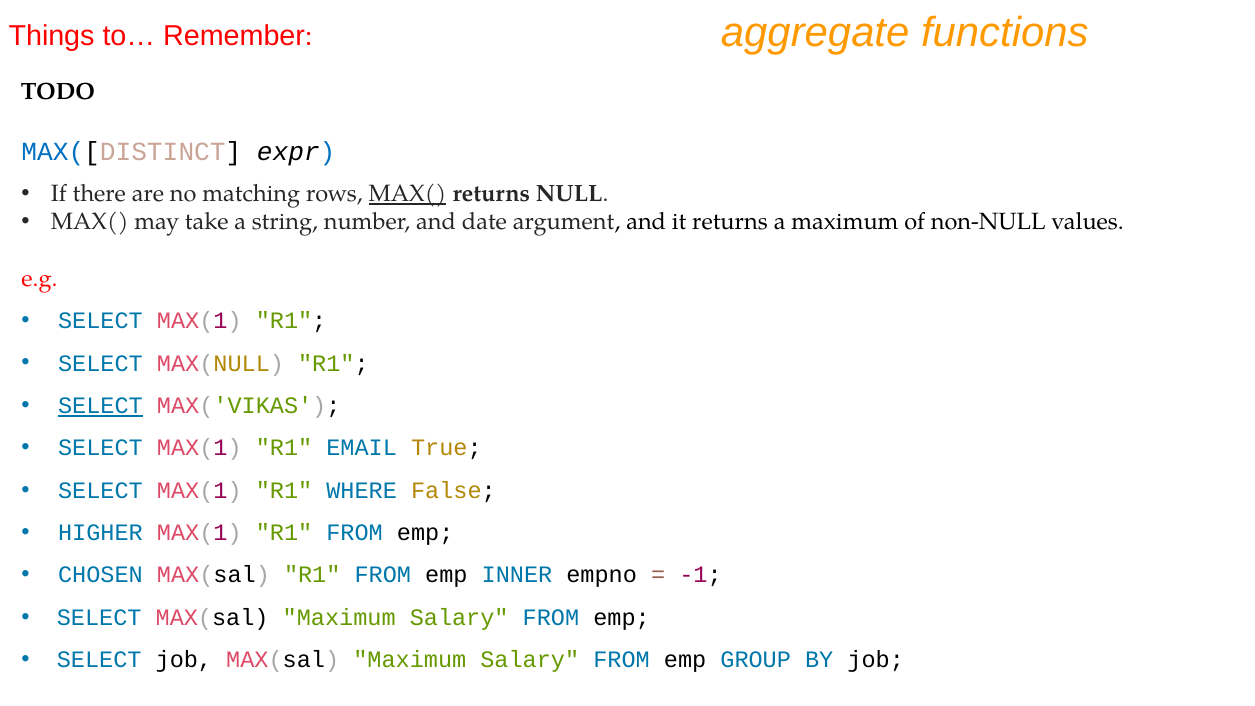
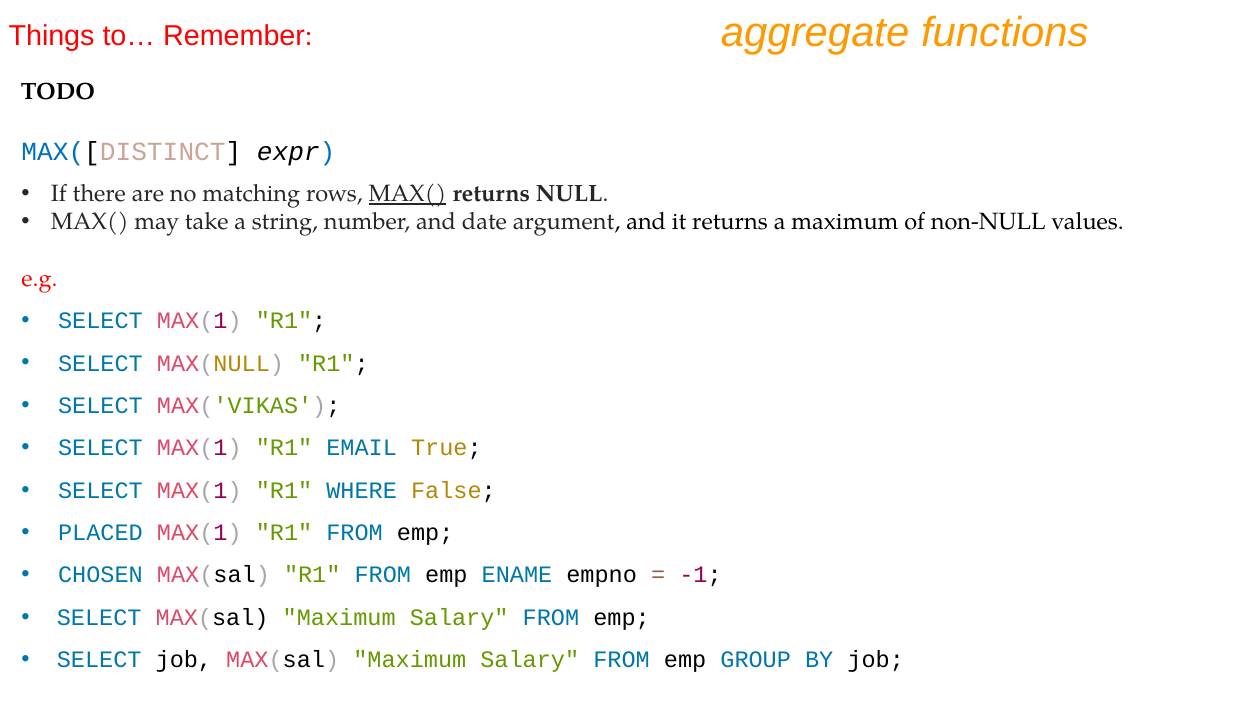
SELECT underline: present -> none (100, 406)
HIGHER: HIGHER -> PLACED (100, 533)
INNER: INNER -> ENAME (517, 575)
